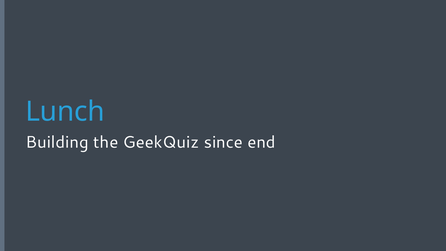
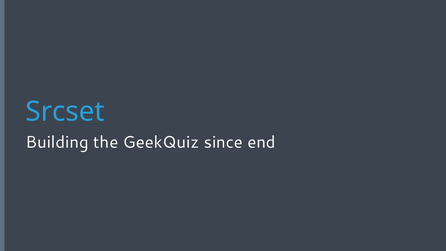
Lunch: Lunch -> Srcset (65, 111)
